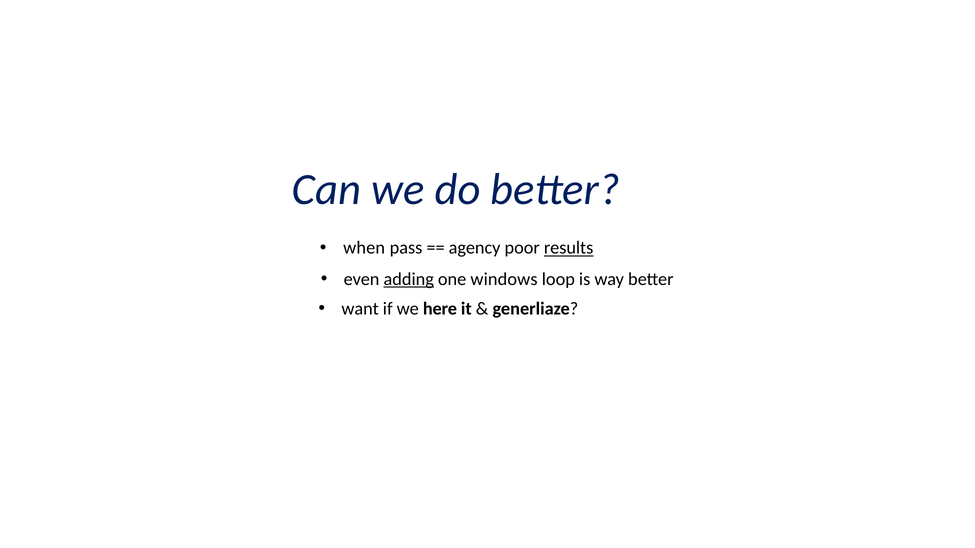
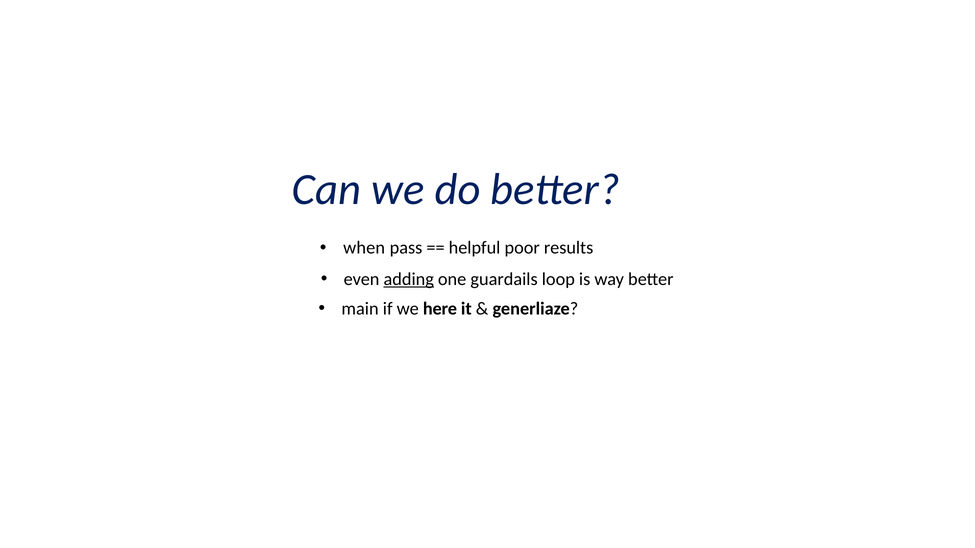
agency: agency -> helpful (475, 248)
results underline: present -> none (569, 248)
windows: windows -> guardails (504, 279)
want: want -> main (360, 309)
